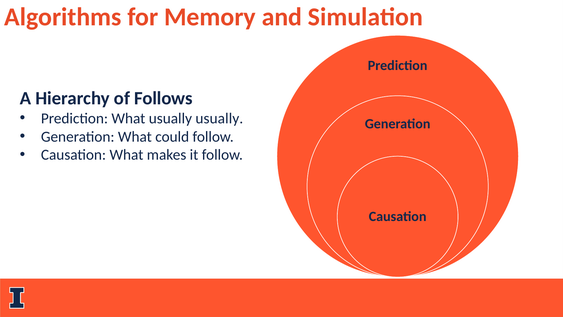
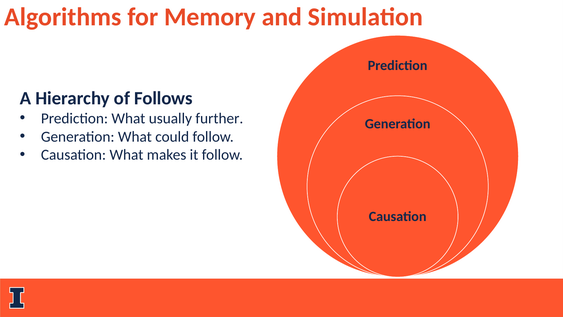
usually usually: usually -> further (219, 118)
